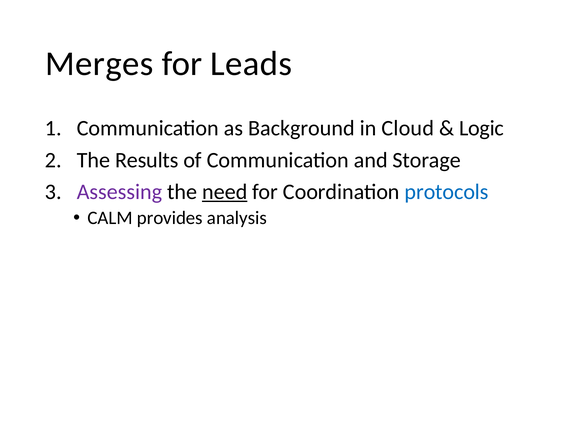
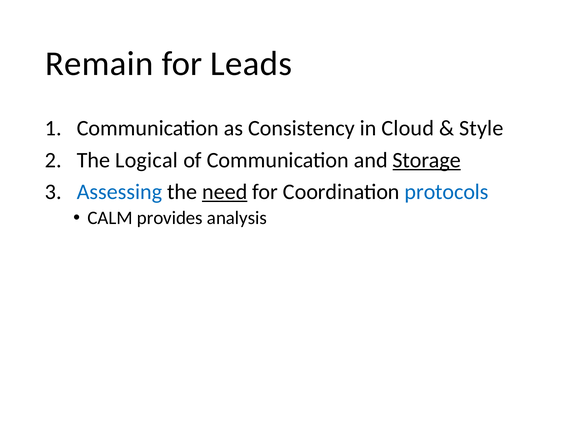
Merges: Merges -> Remain (99, 64)
Background: Background -> Consistency (301, 128)
Logic: Logic -> Style (481, 128)
Results: Results -> Logical (147, 160)
Storage underline: none -> present (427, 160)
Assessing colour: purple -> blue (120, 192)
